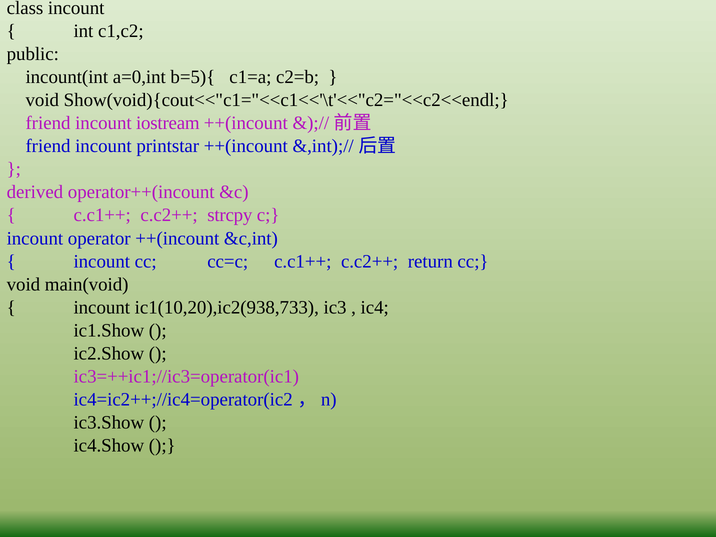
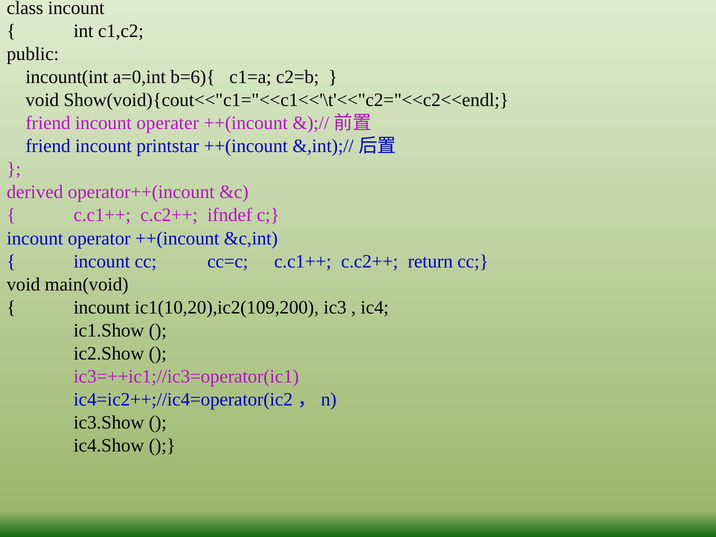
b=5){: b=5){ -> b=6){ (193, 77)
iostream: iostream -> operater (168, 123)
strcpy: strcpy -> ifndef (230, 215)
ic1(10,20),ic2(938,733: ic1(10,20),ic2(938,733 -> ic1(10,20),ic2(109,200 (227, 307)
